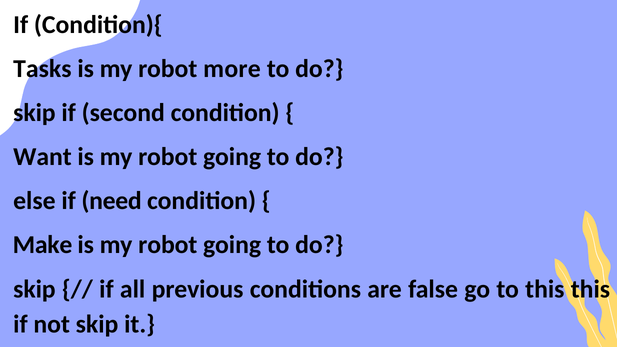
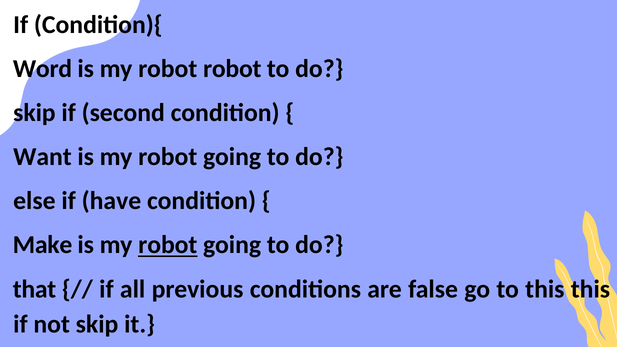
Tasks: Tasks -> Word (43, 69)
robot more: more -> robot (232, 69)
need: need -> have (111, 201)
robot underline: none -> present (168, 245)
skip: skip -> that (35, 289)
